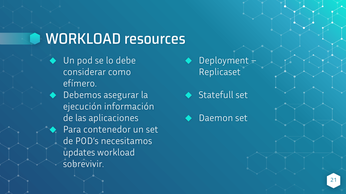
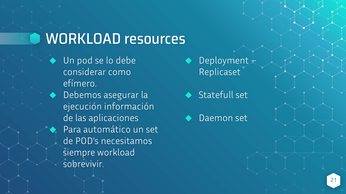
contenedor: contenedor -> automático (107, 130)
updates: updates -> siempre (79, 153)
